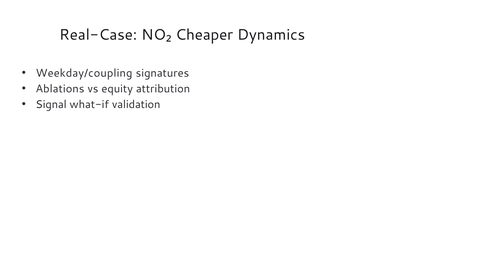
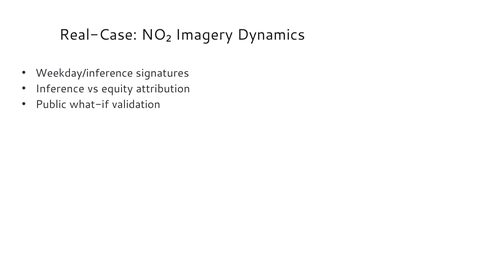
Cheaper: Cheaper -> Imagery (204, 35)
Weekday/coupling: Weekday/coupling -> Weekday/inference (84, 73)
Ablations: Ablations -> Inference (60, 89)
Signal: Signal -> Public (51, 104)
